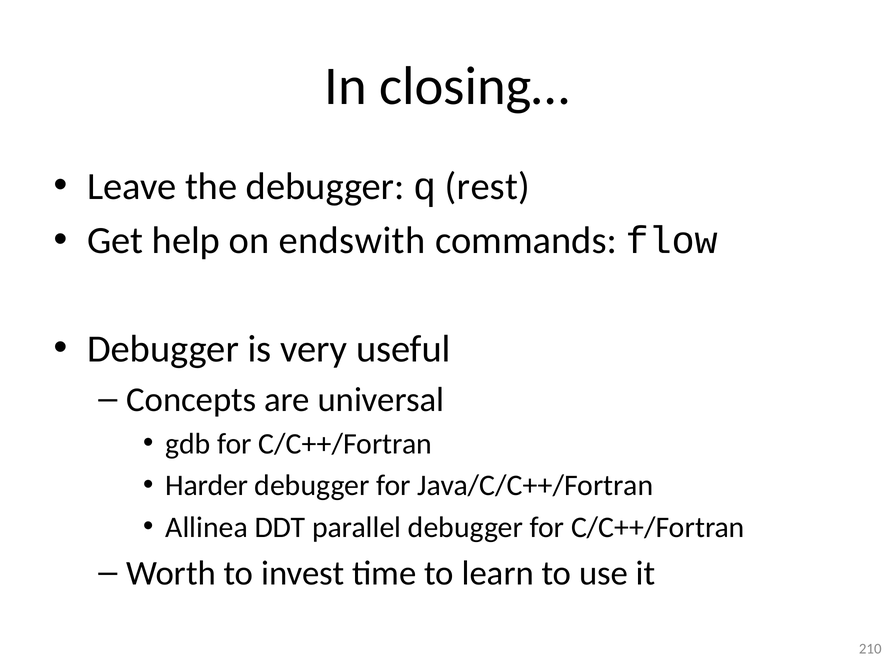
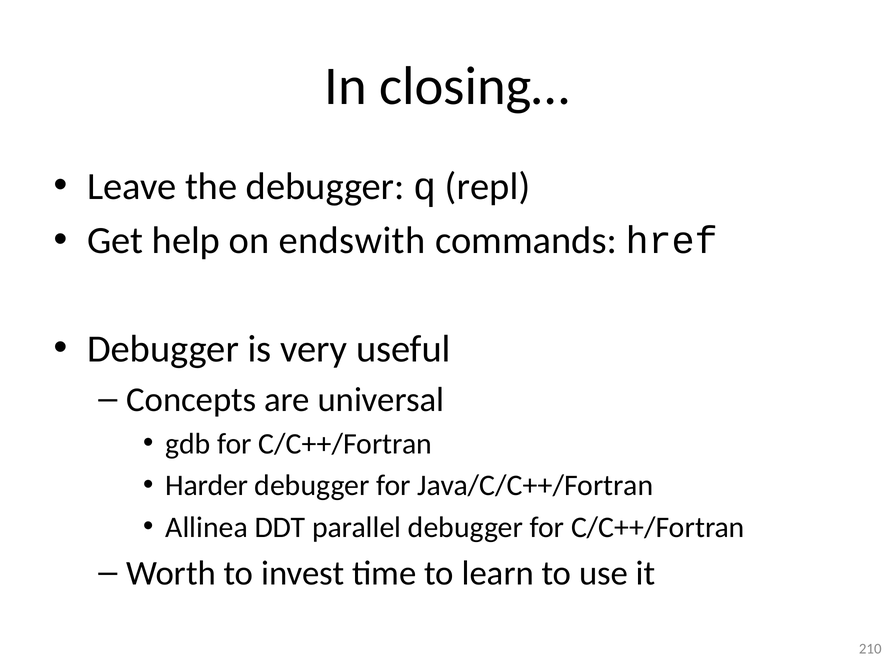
rest: rest -> repl (488, 187)
flow: flow -> href (672, 241)
